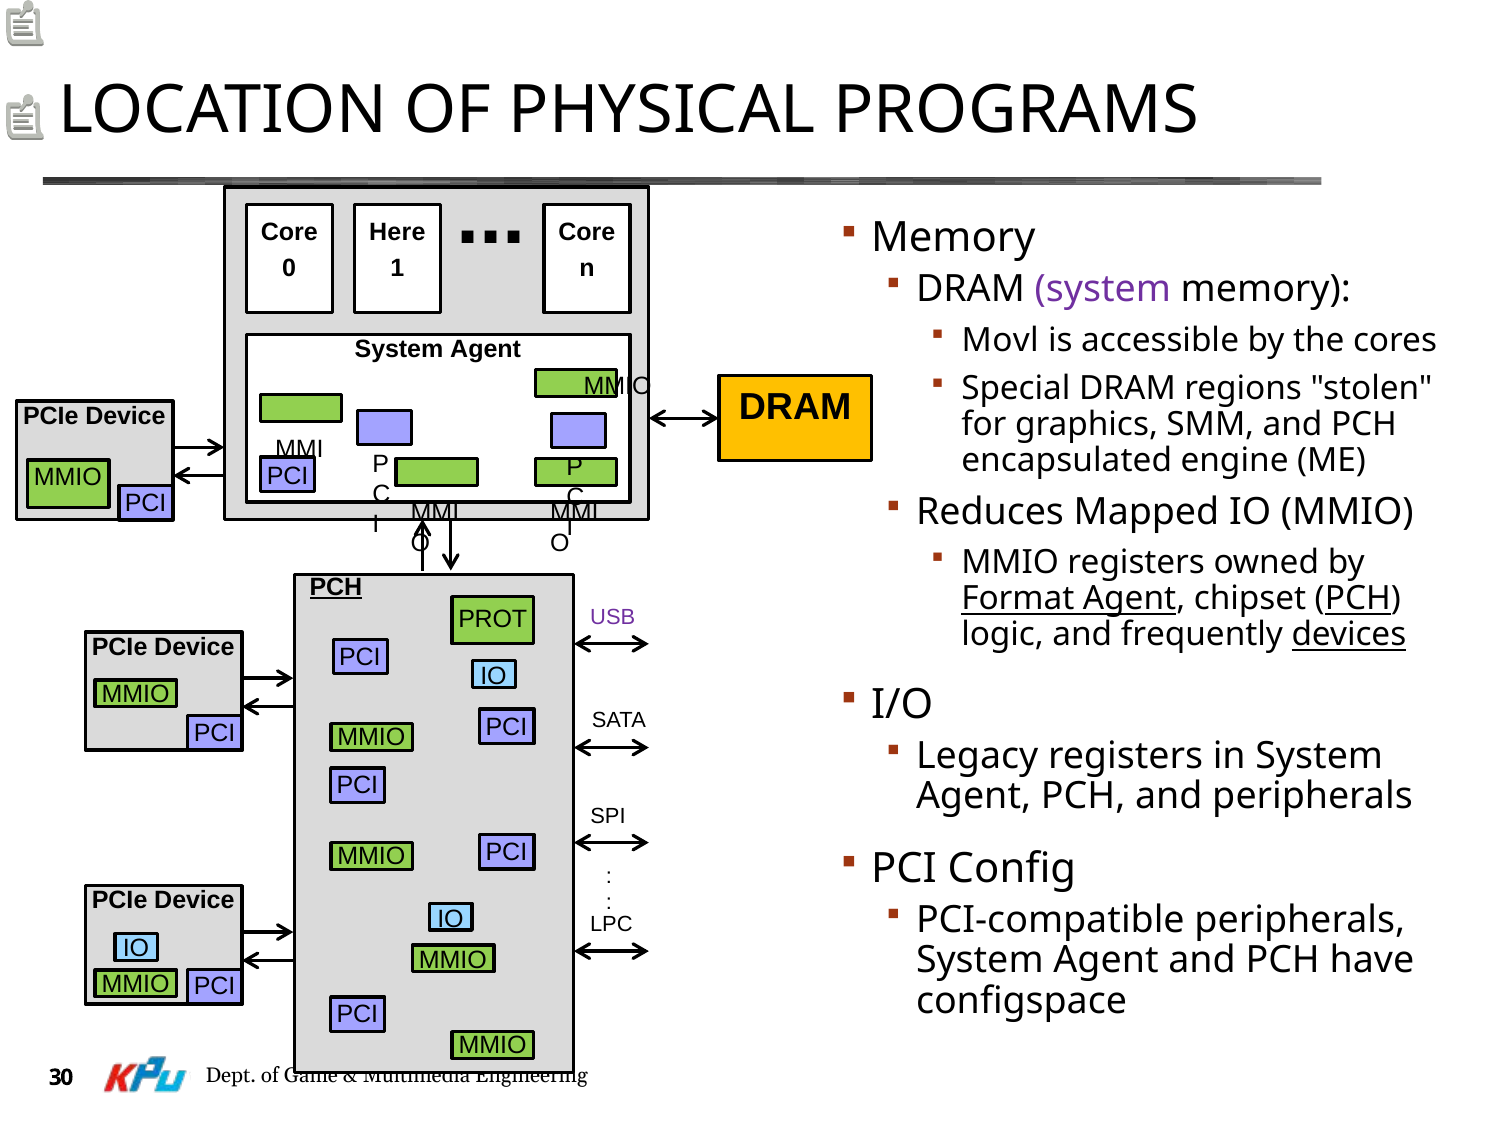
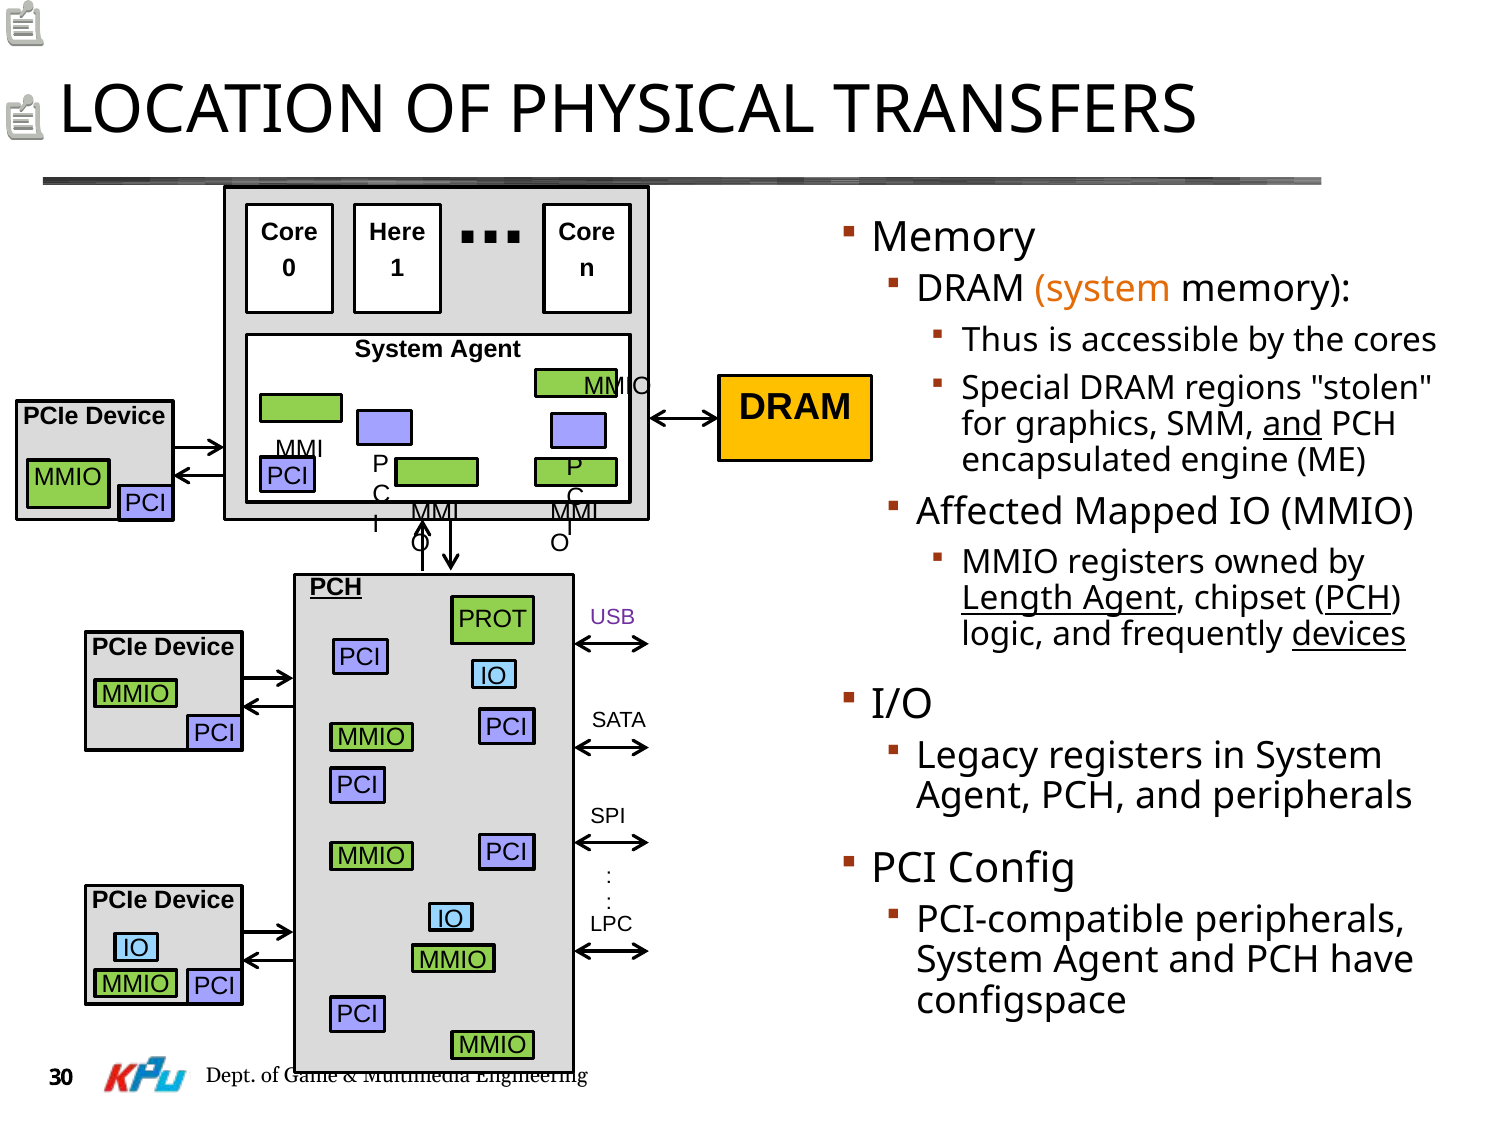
PROGRAMS: PROGRAMS -> TRANSFERS (1016, 110)
system colour: purple -> orange (1103, 289)
Movl: Movl -> Thus (1000, 340)
and underline: none -> present (1293, 425)
Reduces: Reduces -> Affected (990, 512)
Format: Format -> Length (1018, 599)
